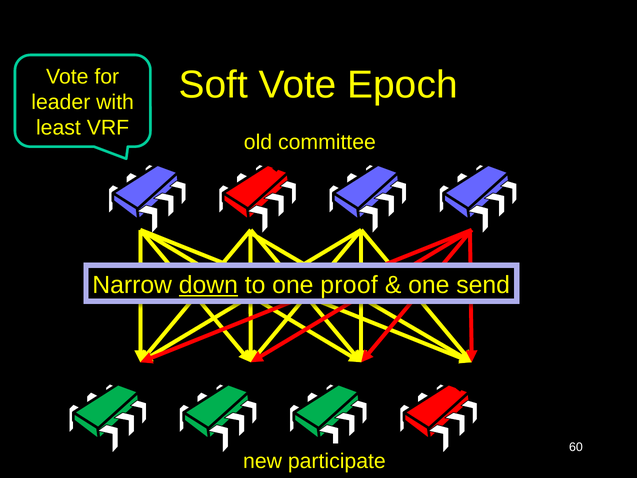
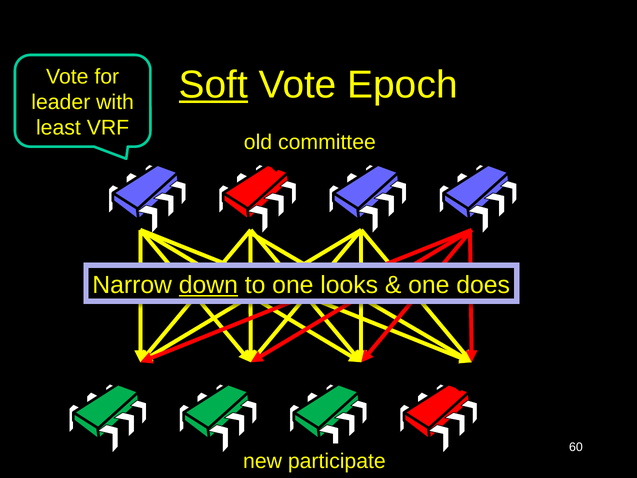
Soft underline: none -> present (213, 85)
proof: proof -> looks (349, 285)
send: send -> does (483, 285)
